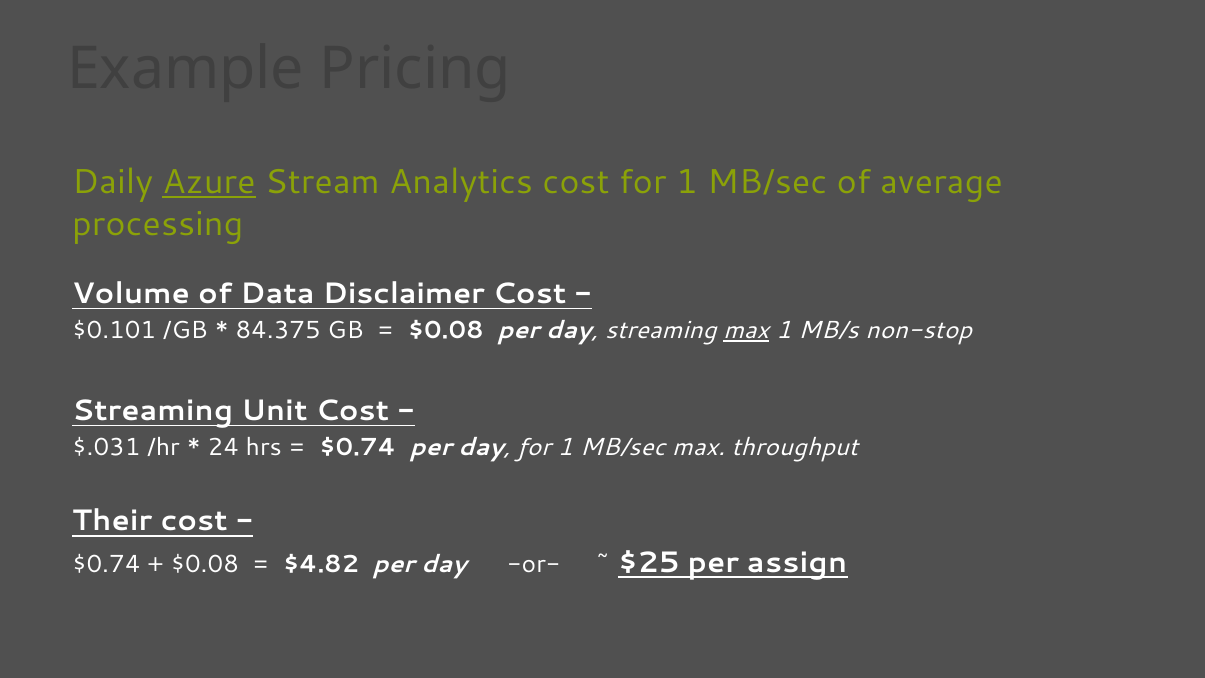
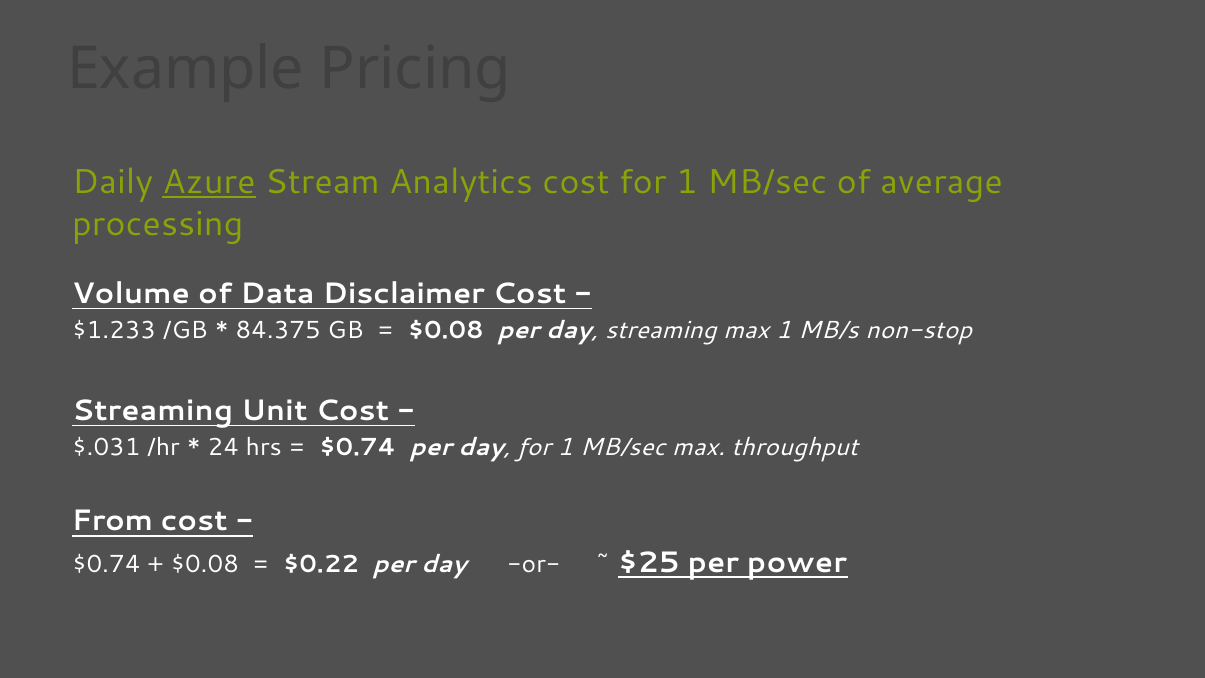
$0.101: $0.101 -> $1.233 (114, 330)
max underline: present -> none (746, 330)
Their: Their -> From (112, 521)
$4.82: $4.82 -> $0.22 (321, 564)
assign: assign -> power (797, 562)
